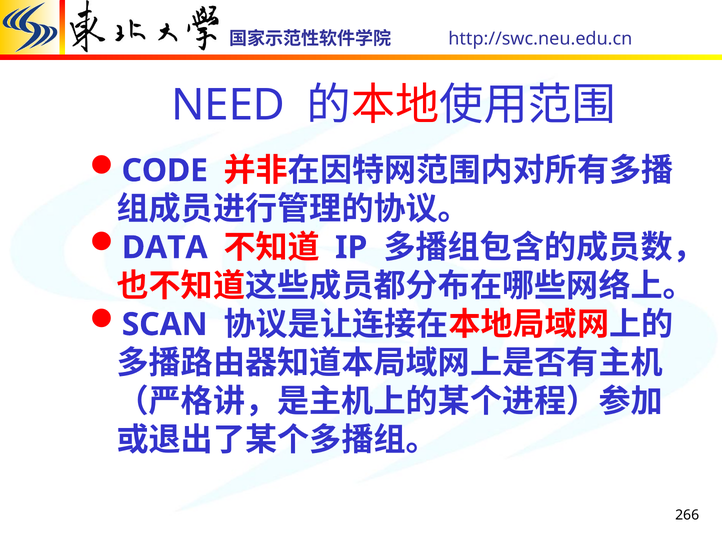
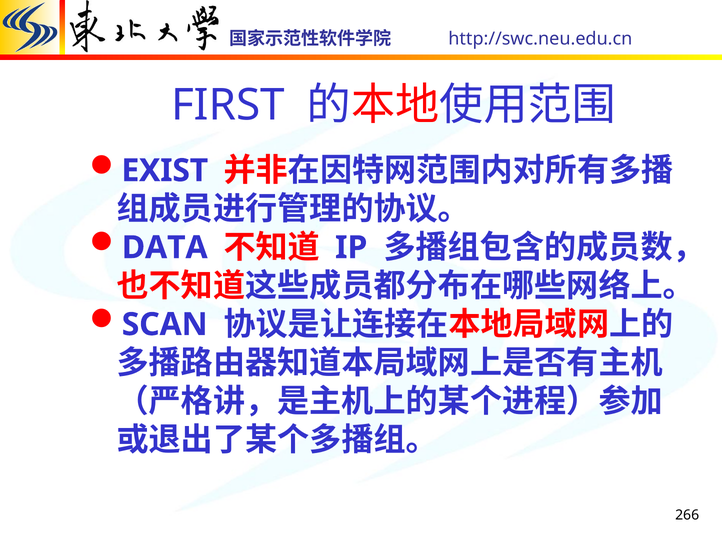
NEED: NEED -> FIRST (228, 105)
CODE: CODE -> EXIST (165, 171)
